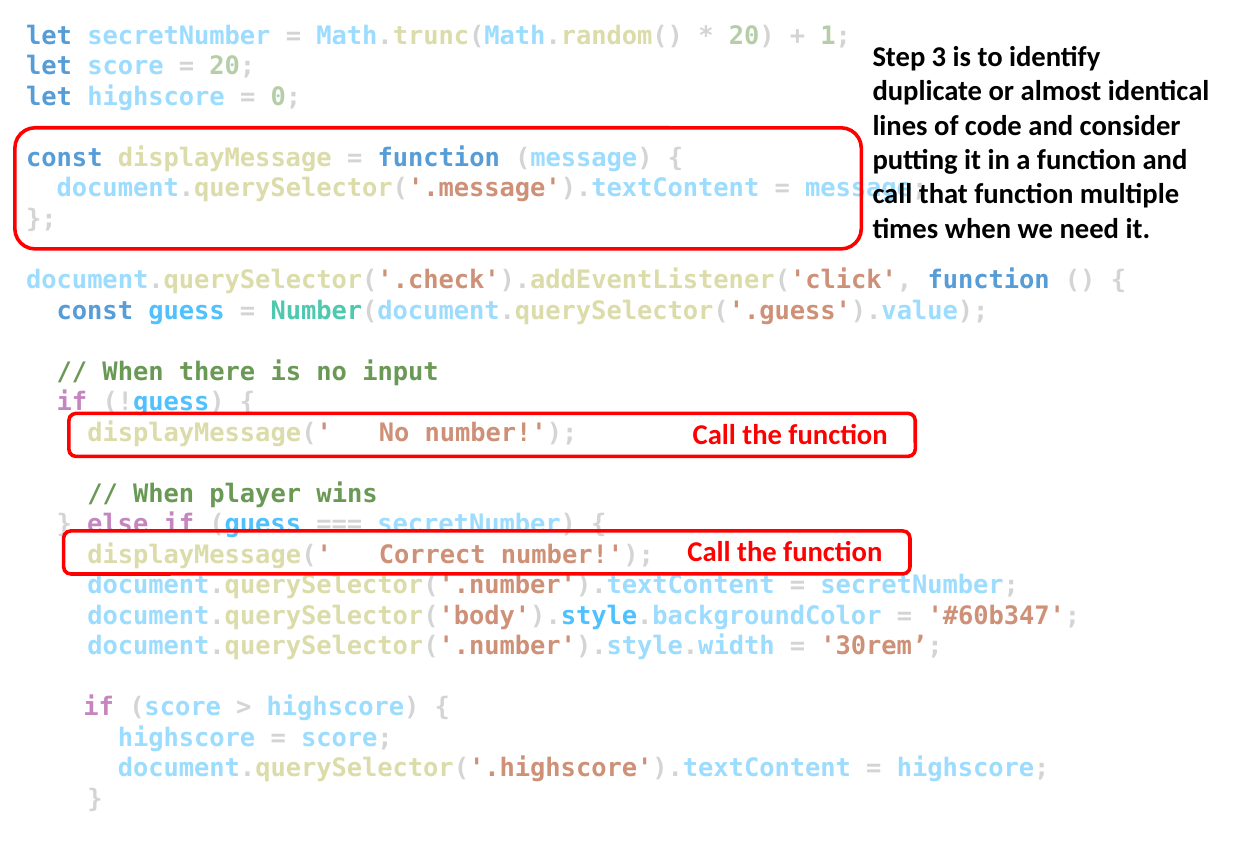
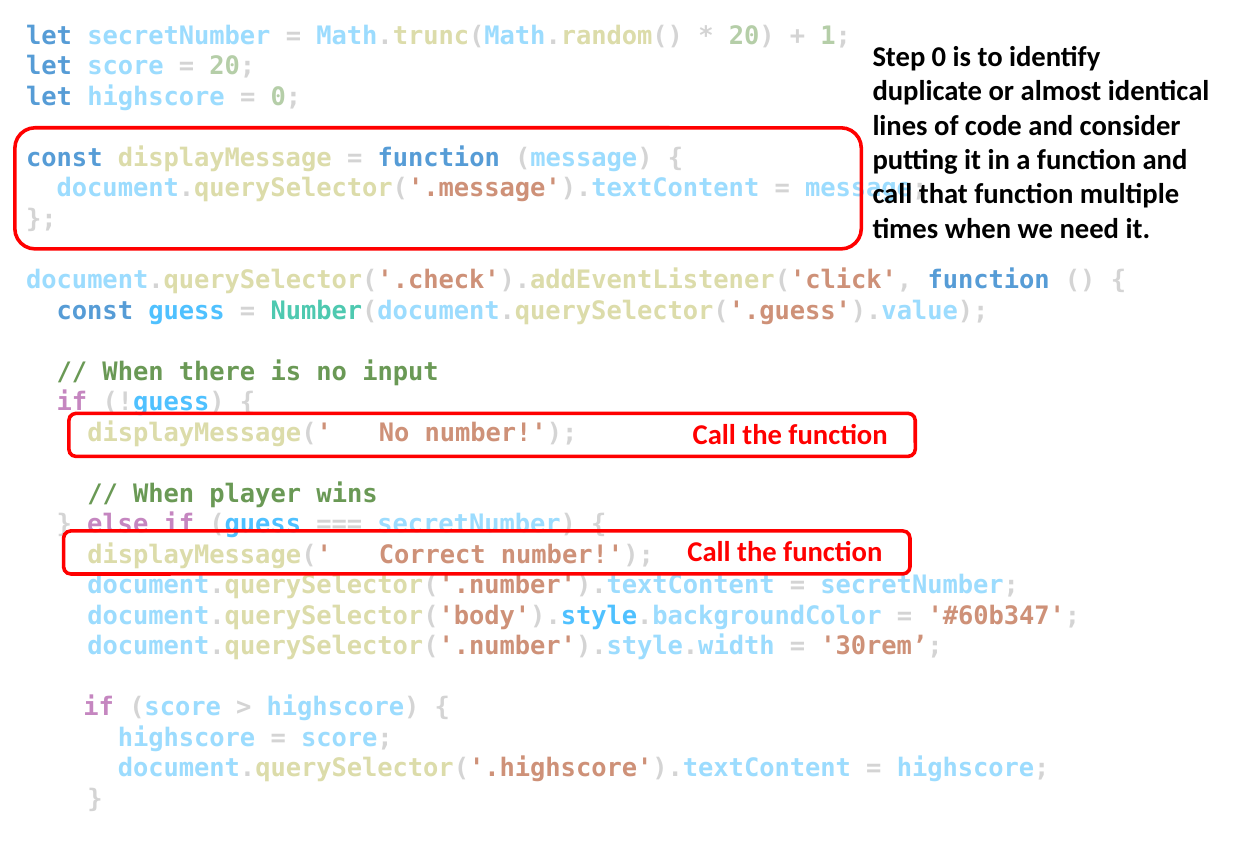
Step 3: 3 -> 0 (939, 57)
